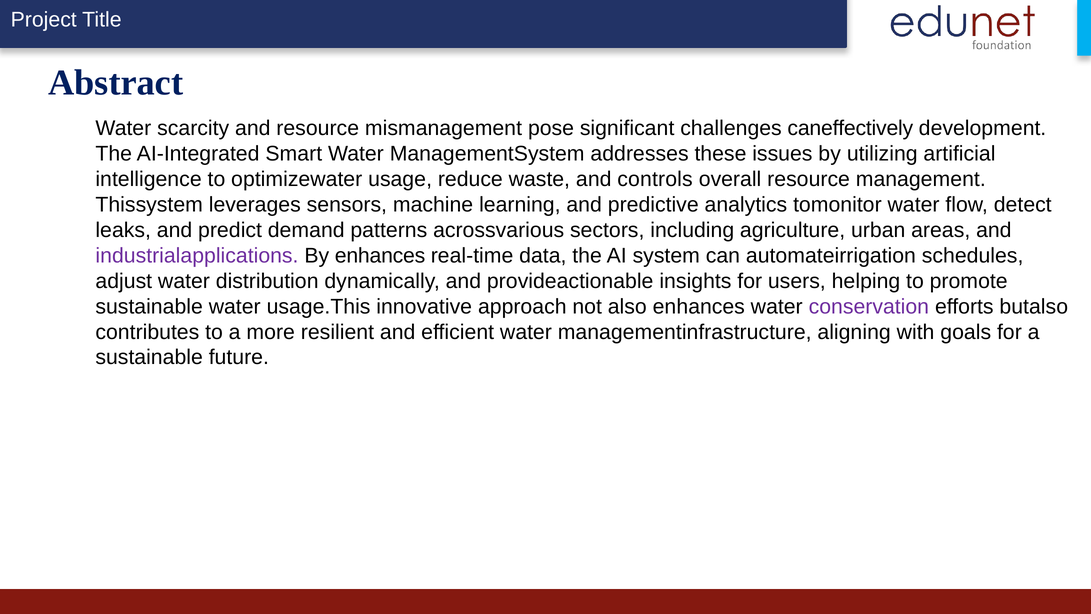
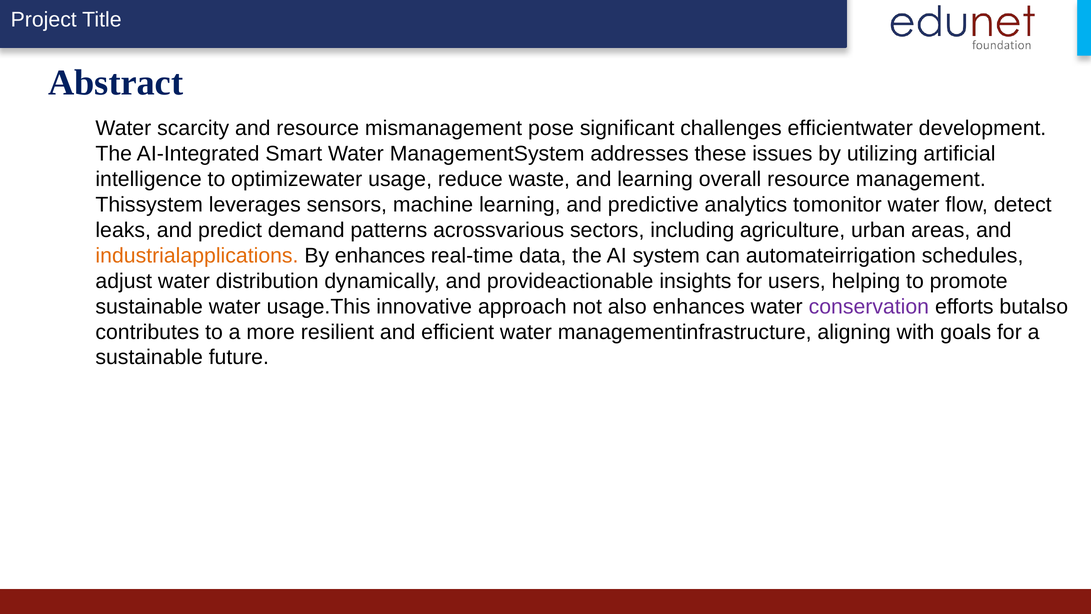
caneffectively: caneffectively -> efficientwater (850, 128)
and controls: controls -> learning (655, 179)
industrialapplications colour: purple -> orange (197, 255)
